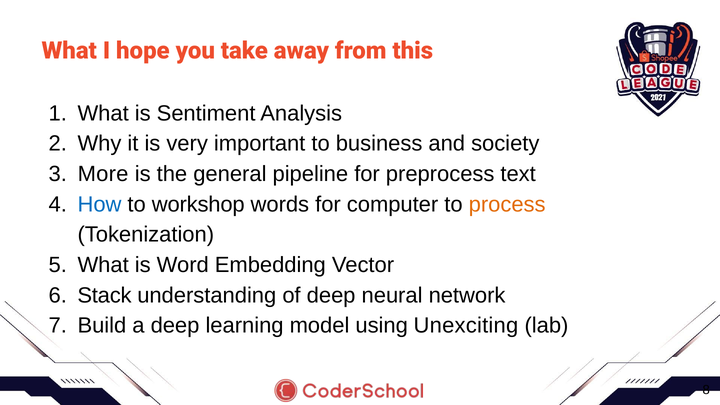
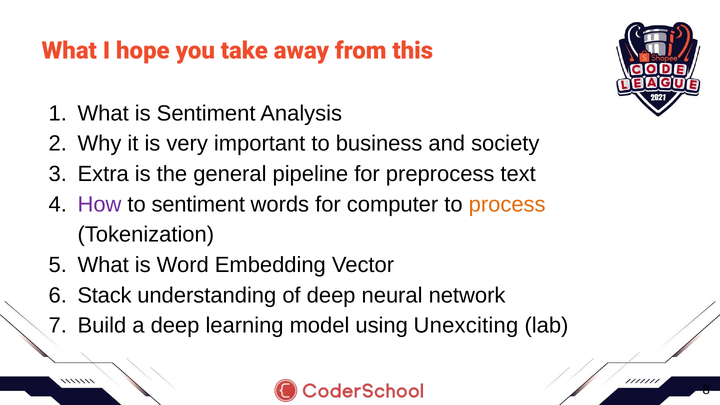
More: More -> Extra (103, 174)
How colour: blue -> purple (100, 204)
to workshop: workshop -> sentiment (198, 204)
